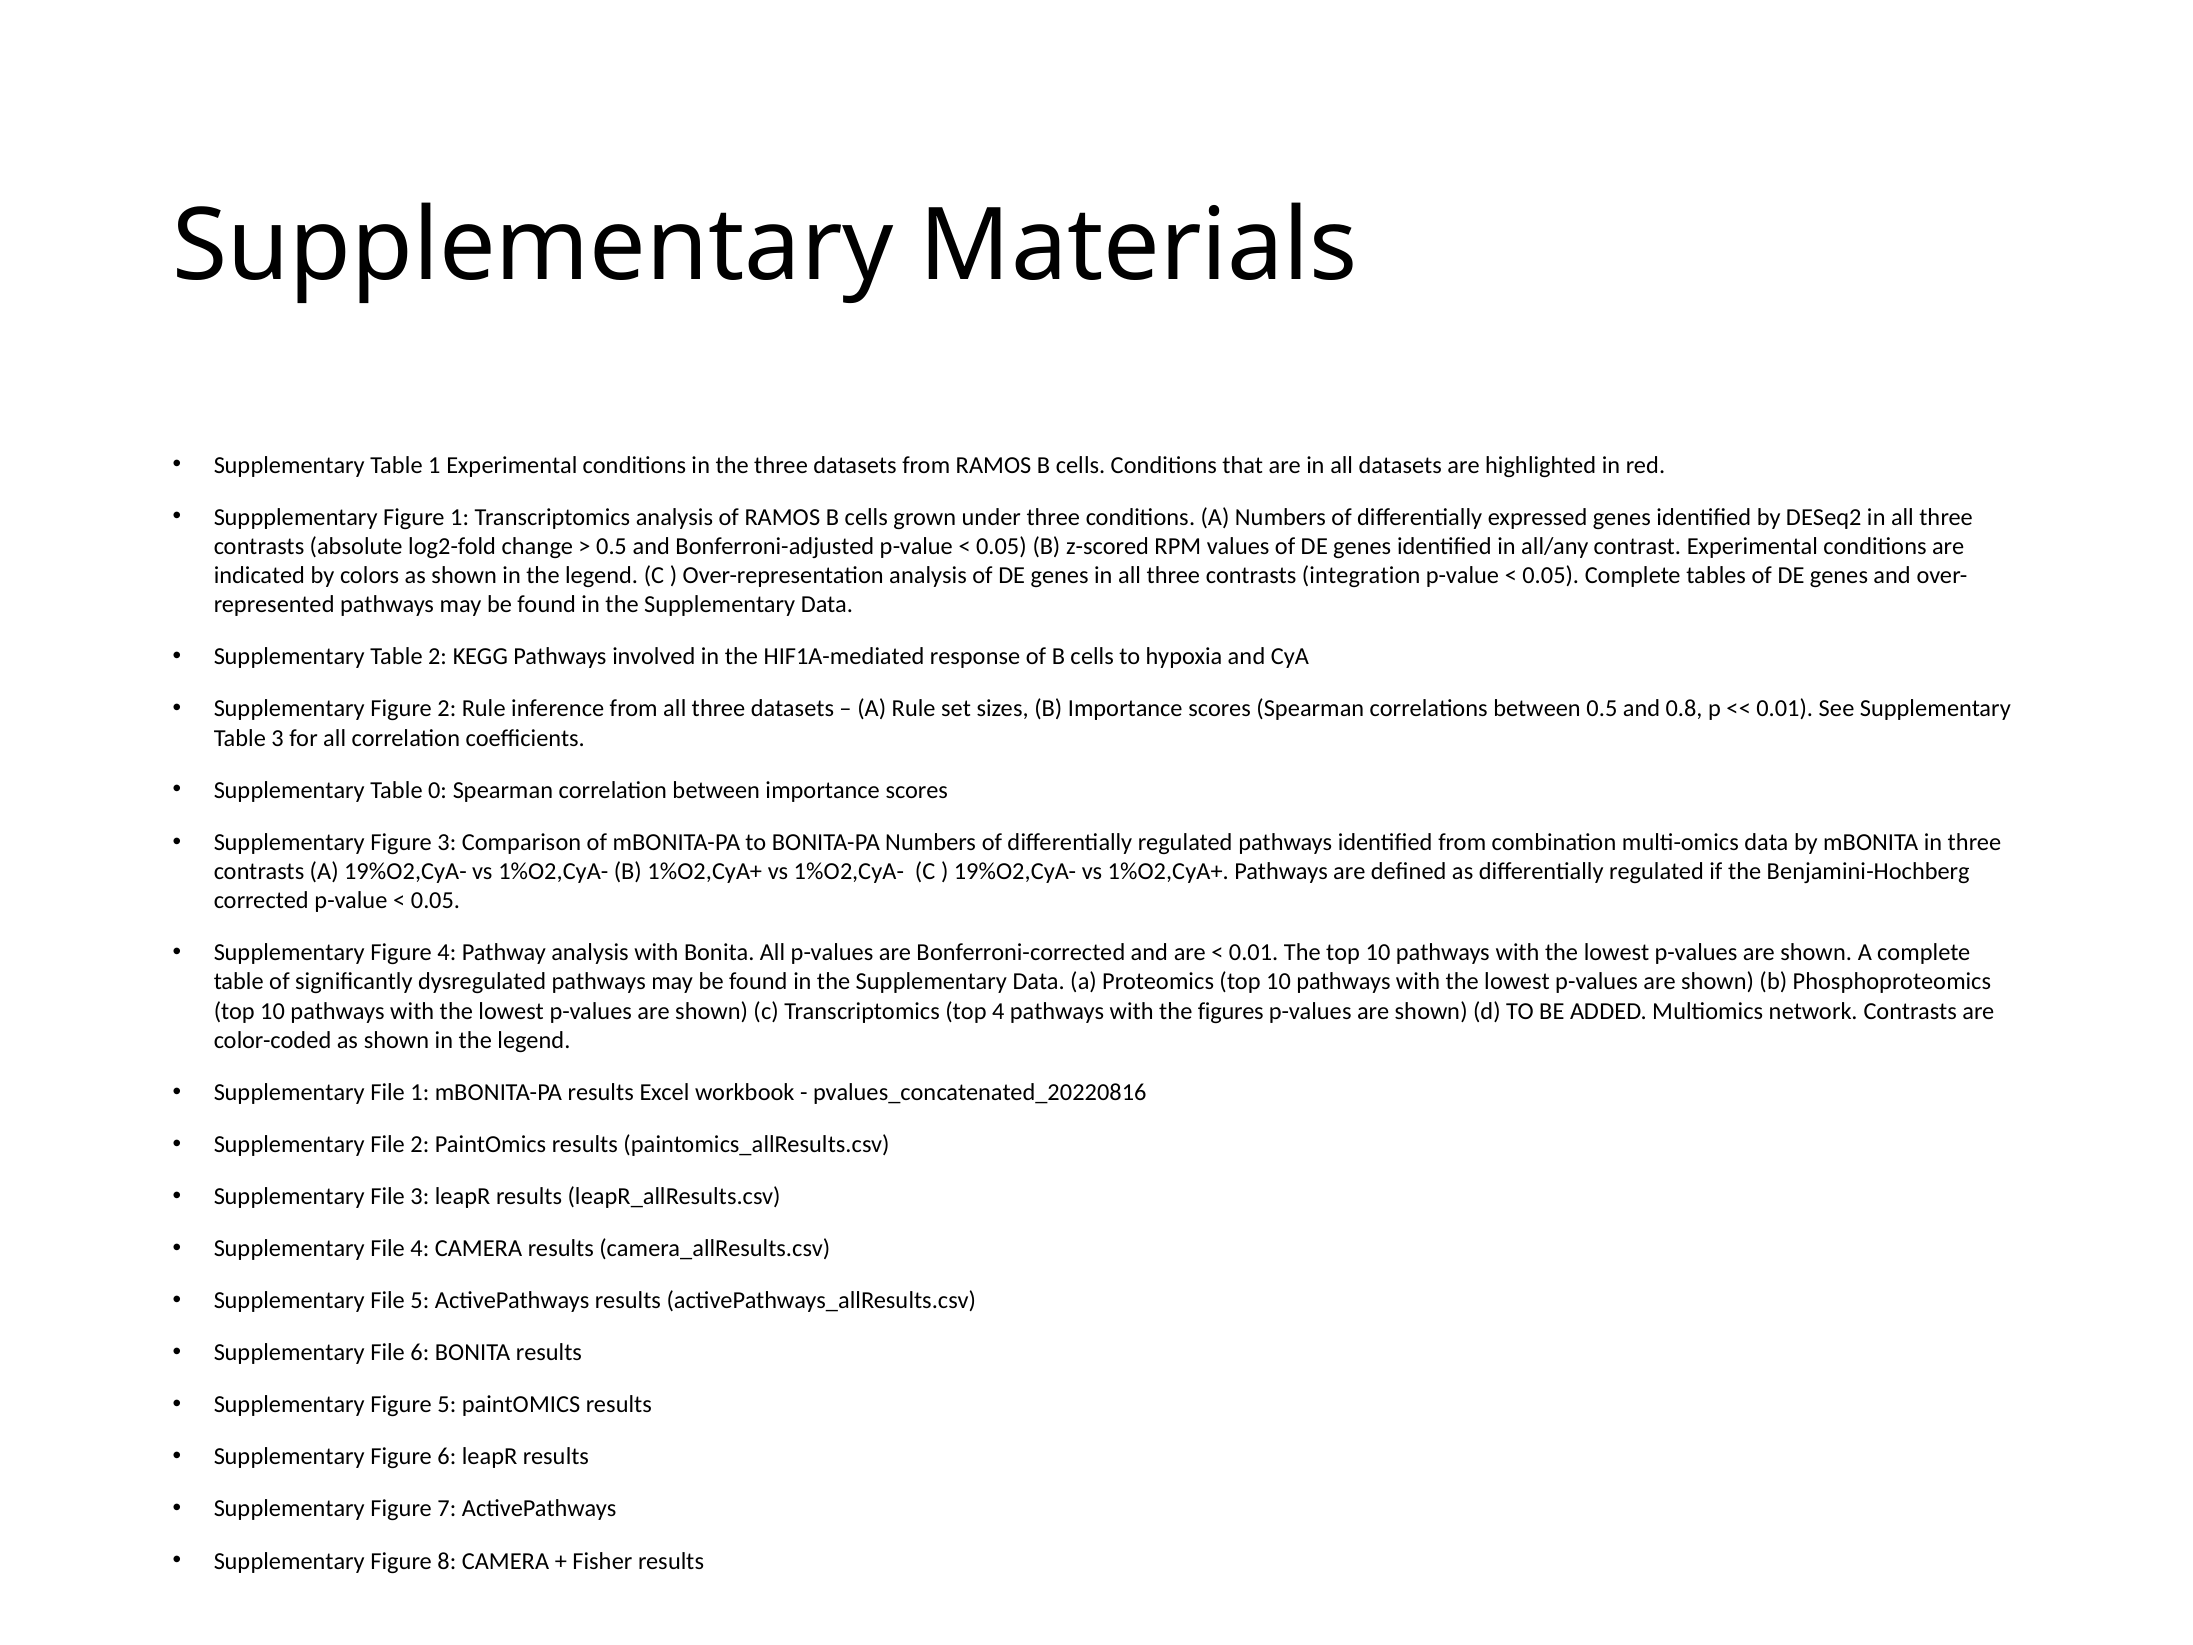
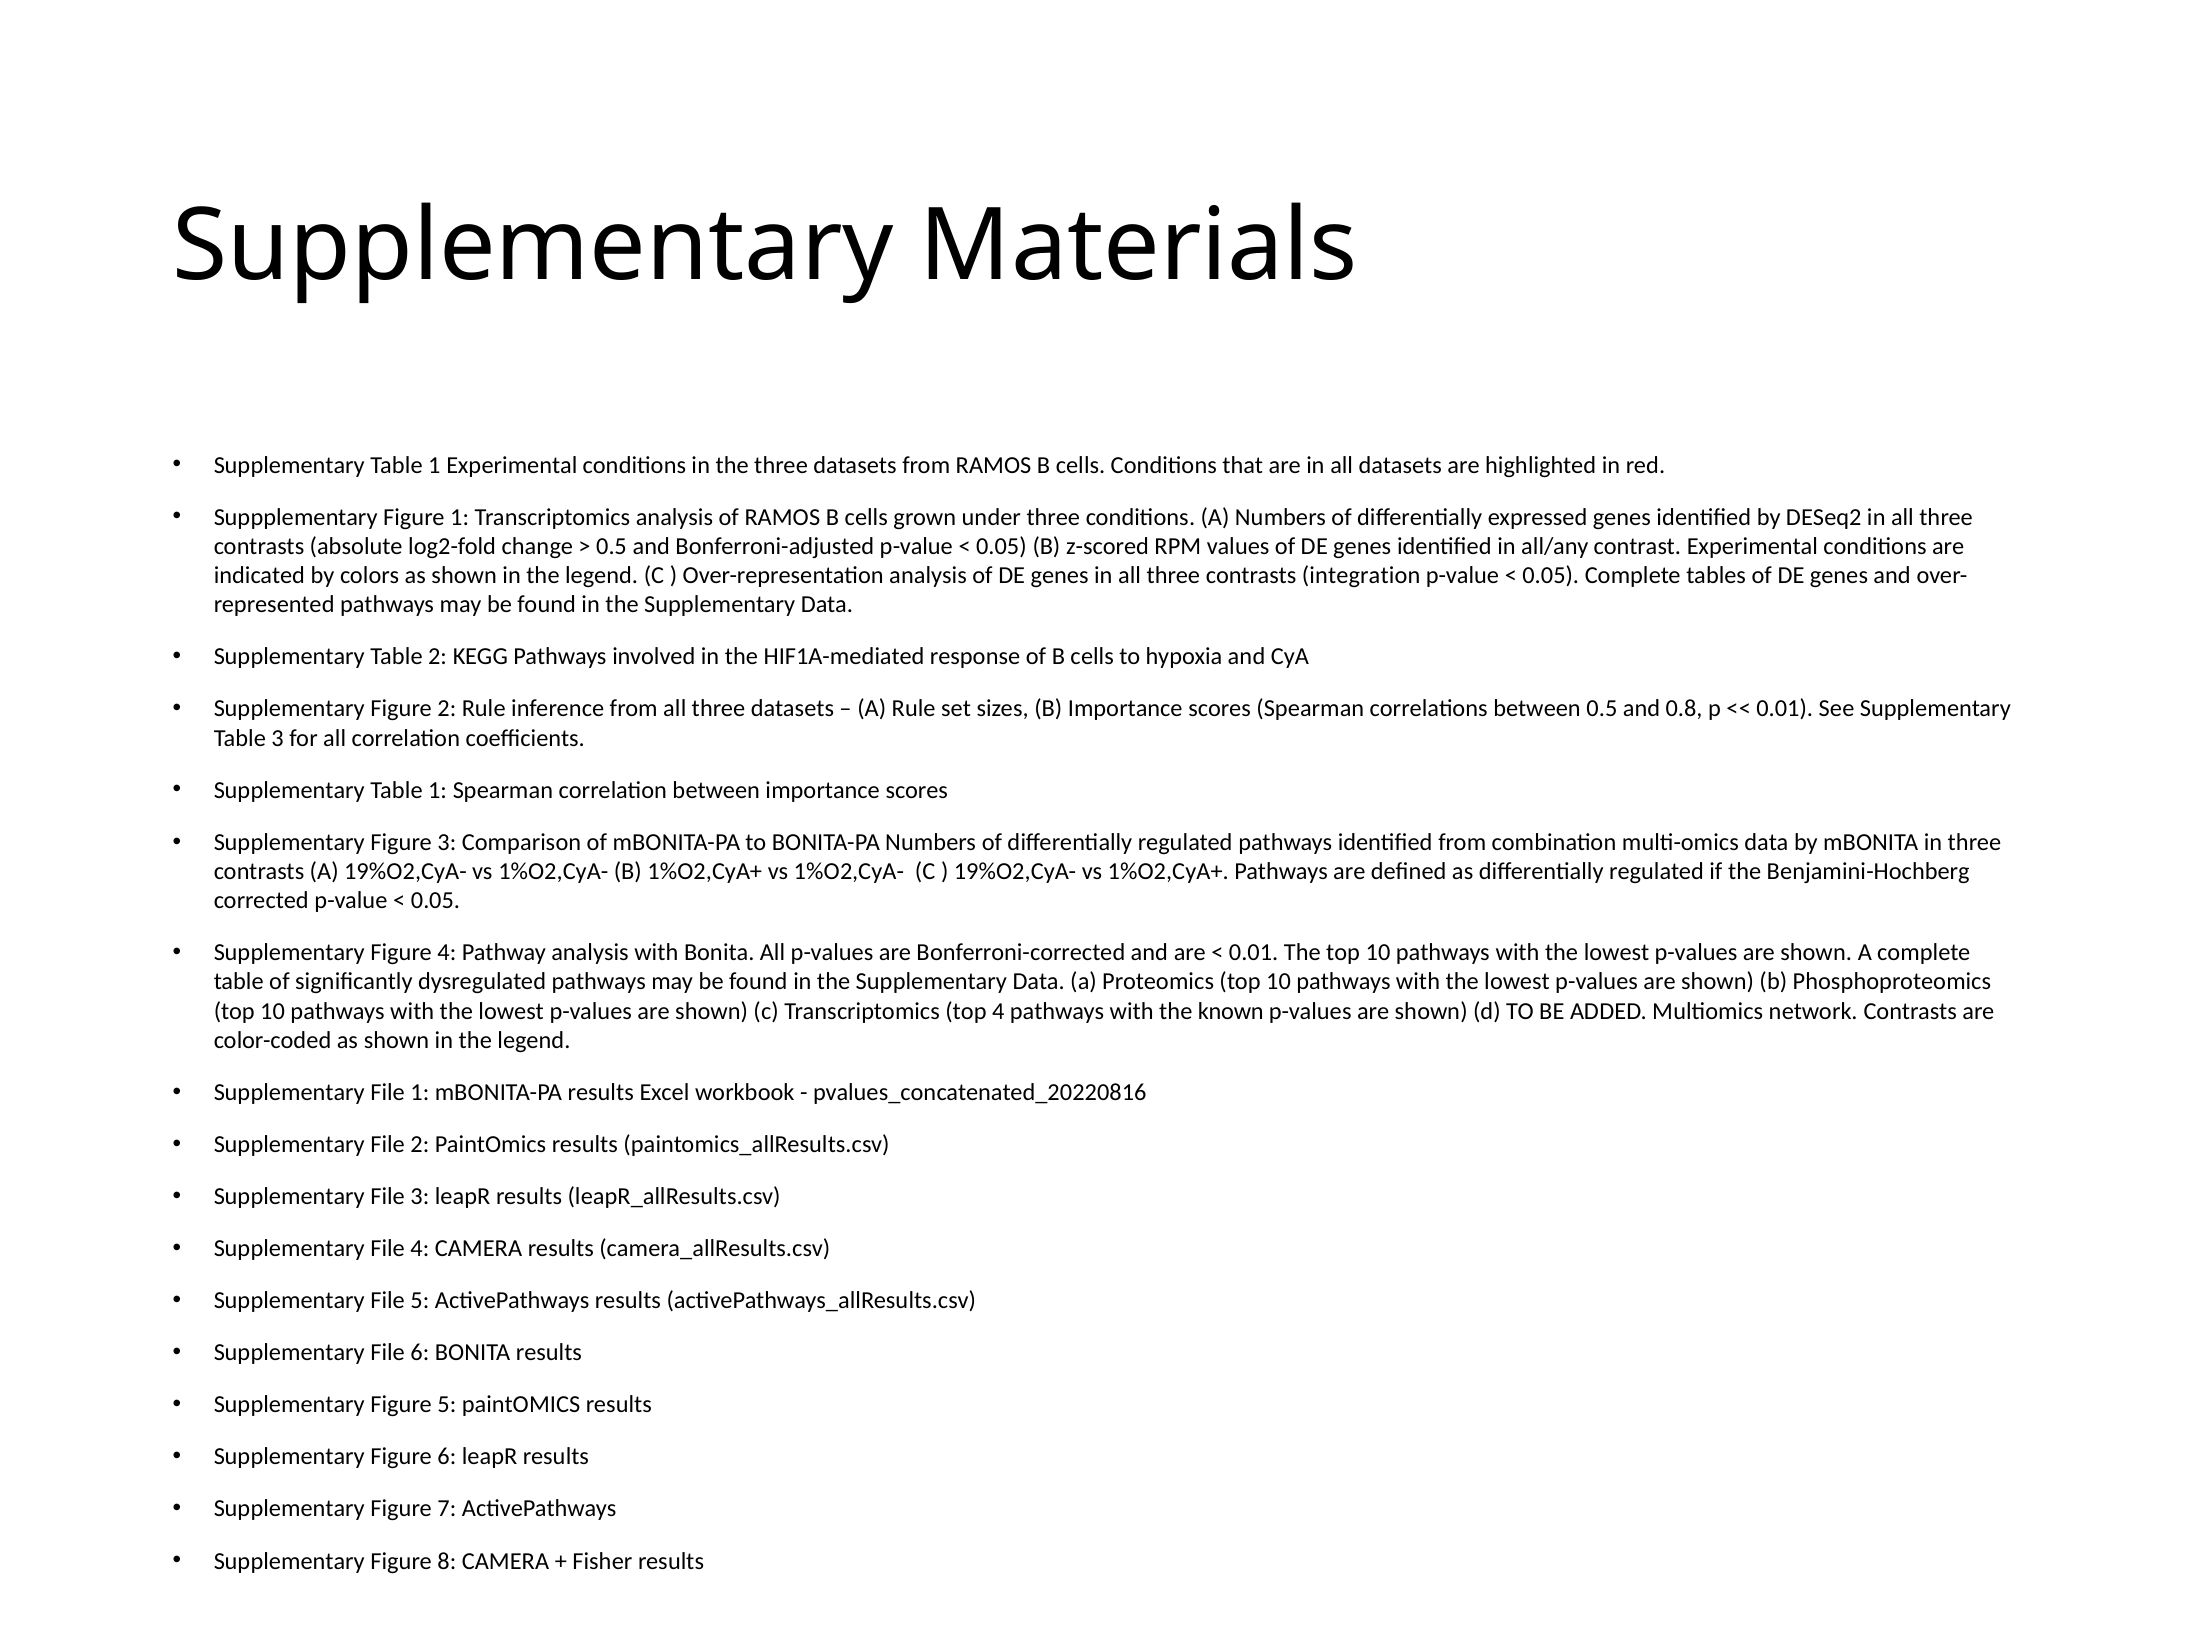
0: 0 -> 1 (437, 790)
figures: figures -> known (1231, 1011)
